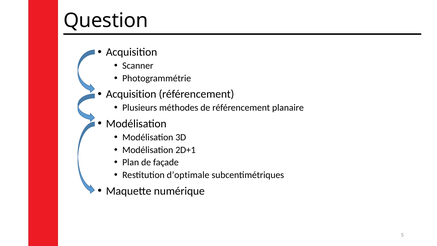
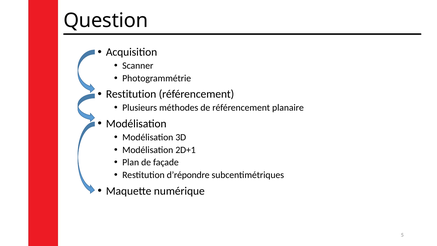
Acquisition: Acquisition -> Restitution (131, 94)
d’optimale: d’optimale -> d’répondre (188, 175)
